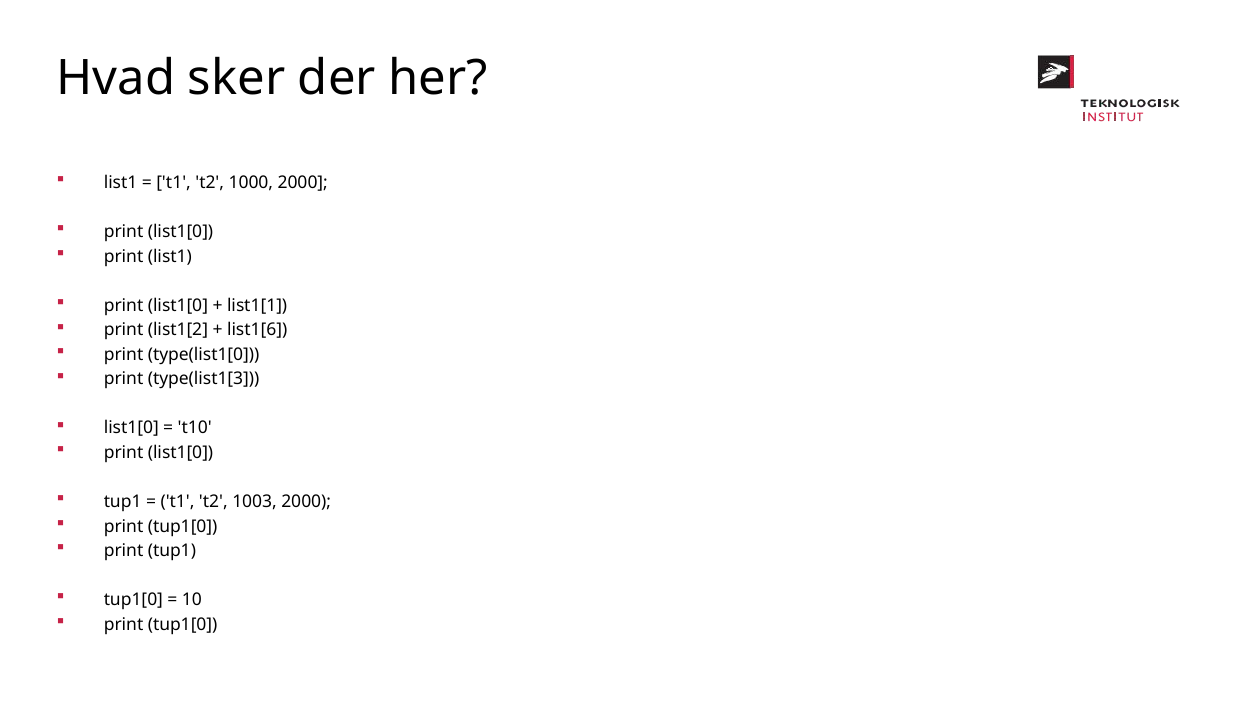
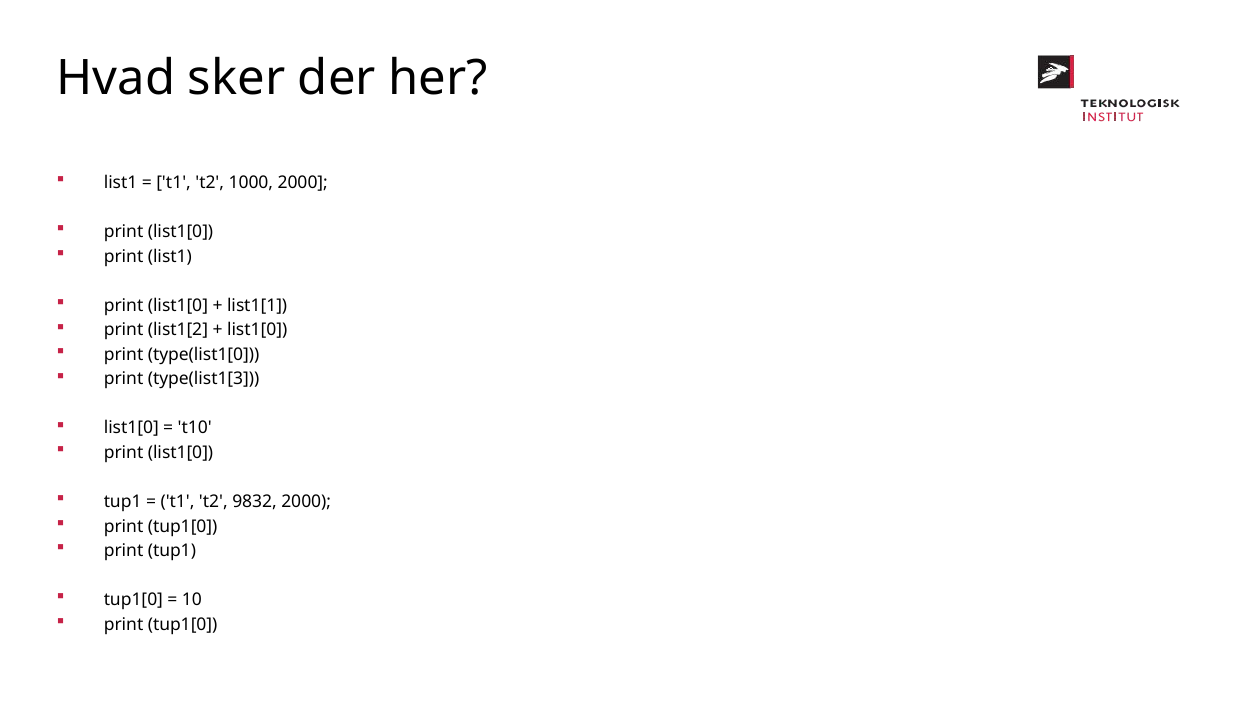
list1[6: list1[6 -> list1[0 (257, 330)
1003: 1003 -> 9832 (255, 502)
